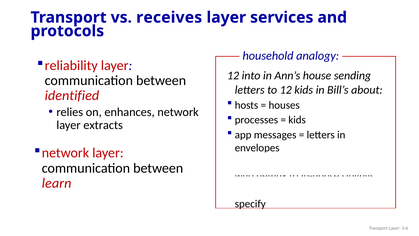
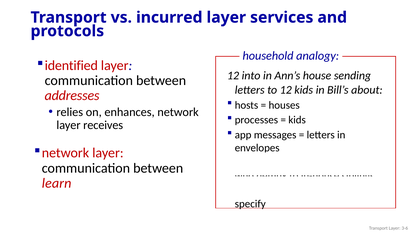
receives: receives -> incurred (169, 17)
reliability: reliability -> identified (71, 65)
identified: identified -> addresses (72, 96)
extracts: extracts -> receives (103, 125)
